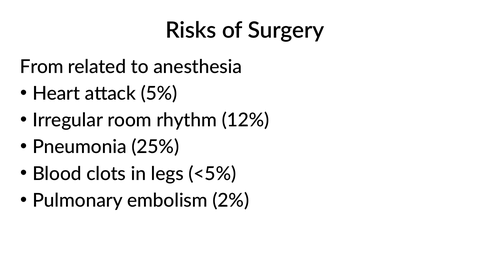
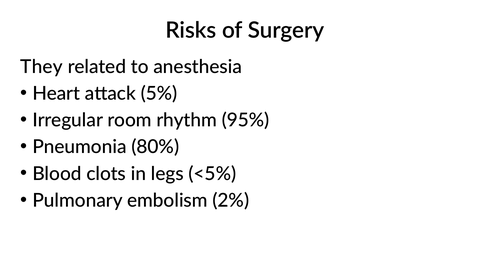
From: From -> They (42, 67)
12%: 12% -> 95% (246, 120)
25%: 25% -> 80% (155, 147)
